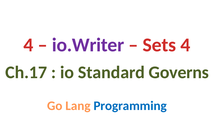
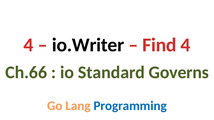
io.Writer colour: purple -> black (88, 45)
Sets: Sets -> Find (159, 45)
Ch.17: Ch.17 -> Ch.66 (26, 73)
